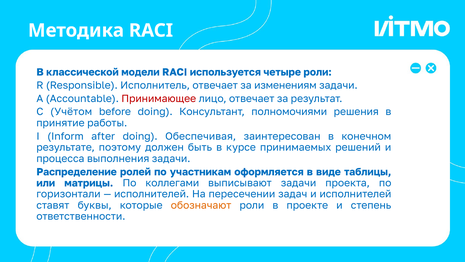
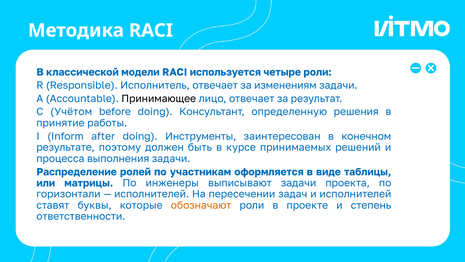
Принимающее colour: red -> black (159, 98)
полномочиями: полномочиями -> определенную (289, 112)
Обеспечивая: Обеспечивая -> Инструменты (201, 136)
коллегами: коллегами -> инженеры (172, 183)
